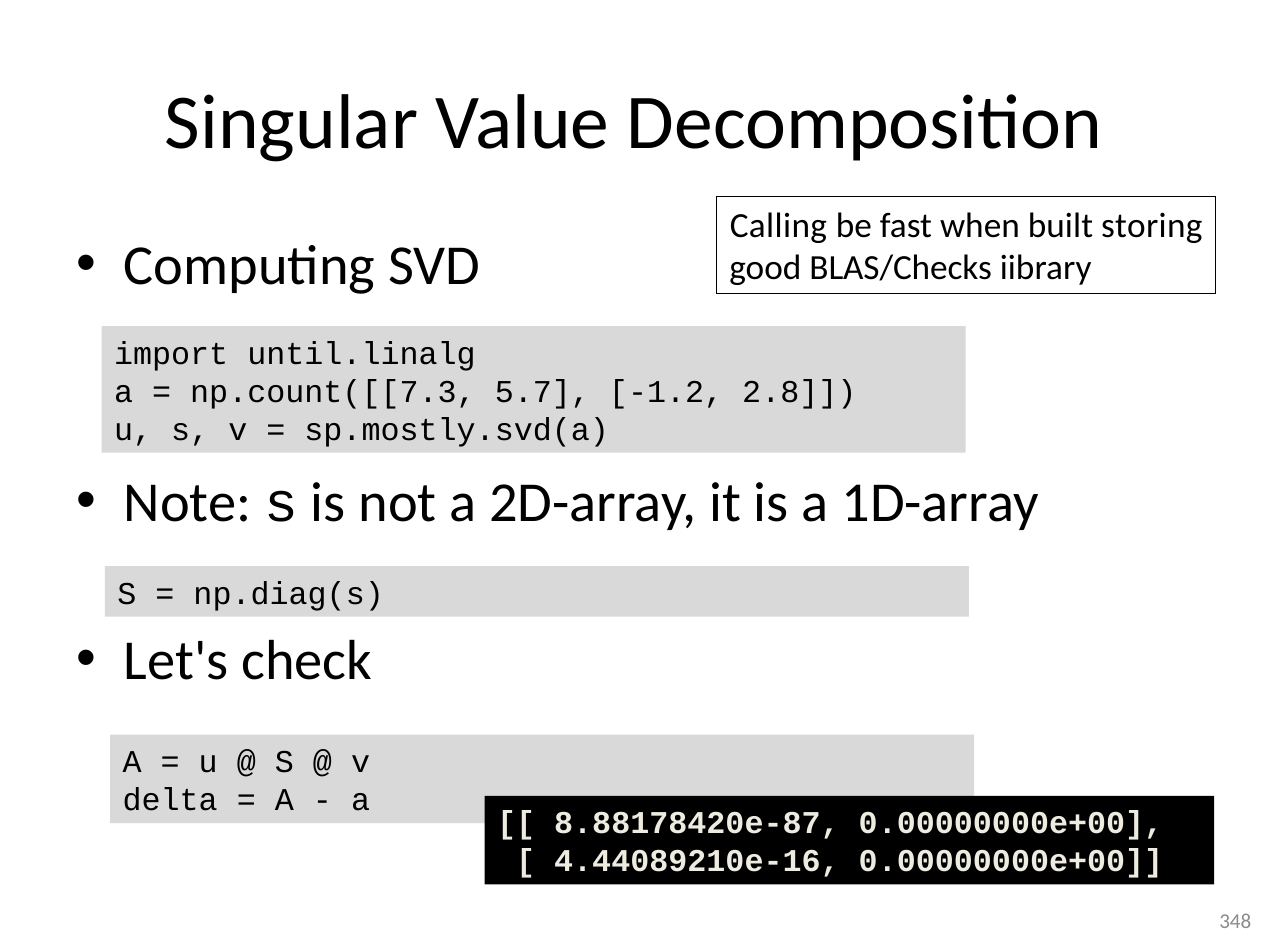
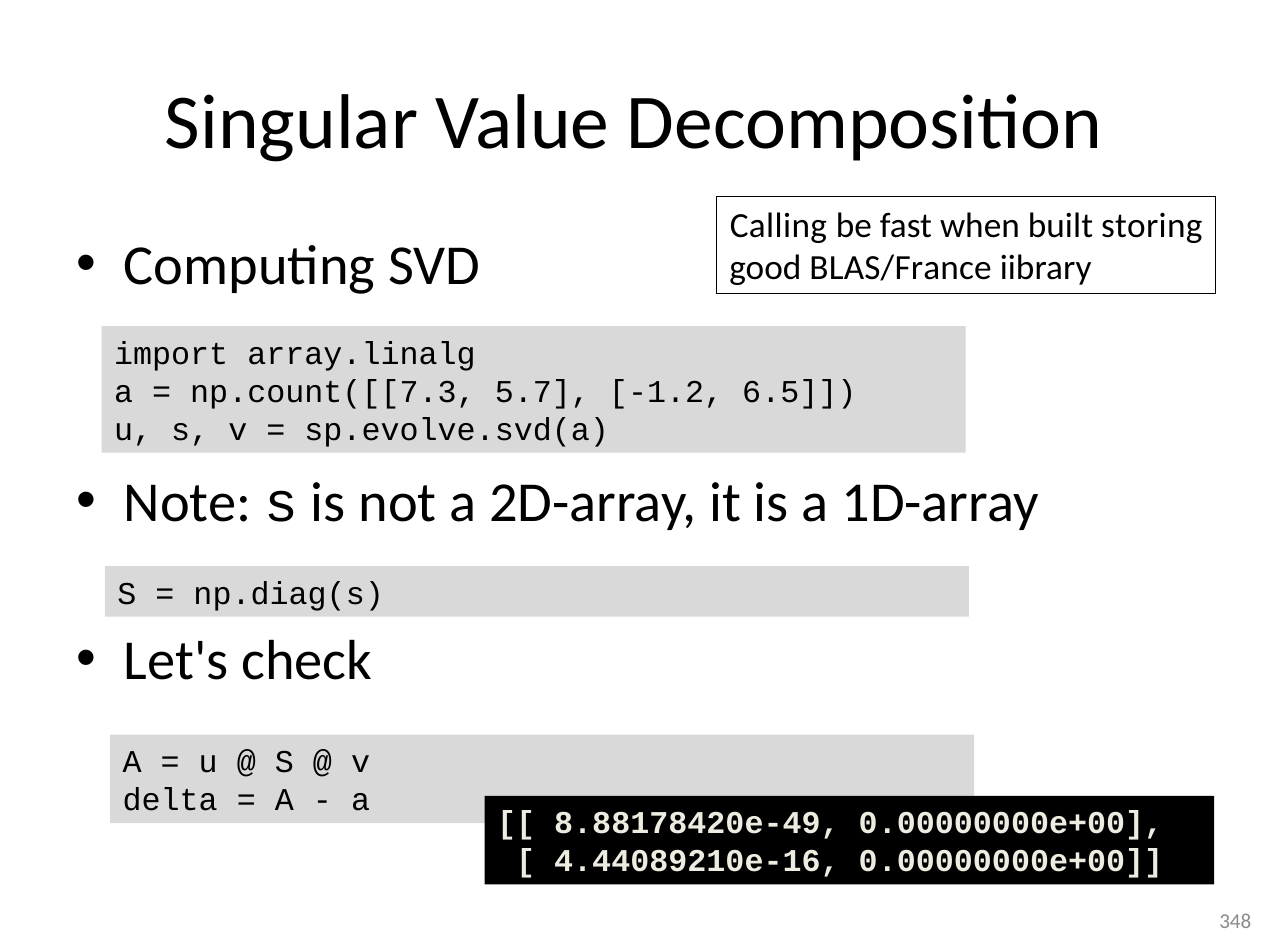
BLAS/Checks: BLAS/Checks -> BLAS/France (901, 268)
until.linalg: until.linalg -> array.linalg (362, 353)
2.8: 2.8 -> 6.5 (799, 392)
sp.mostly.svd(a: sp.mostly.svd(a -> sp.evolve.svd(a (457, 430)
8.88178420e-87: 8.88178420e-87 -> 8.88178420e-49 (697, 823)
